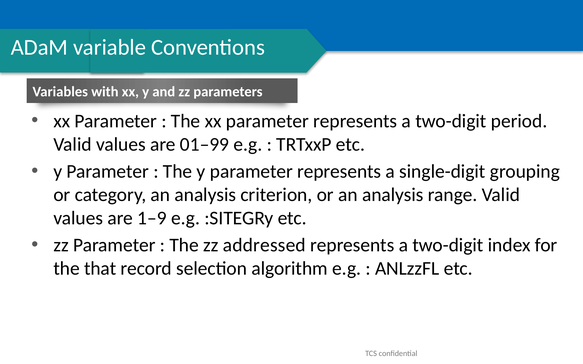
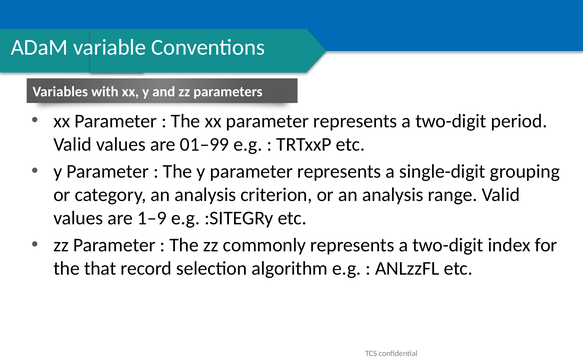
addressed: addressed -> commonly (264, 245)
